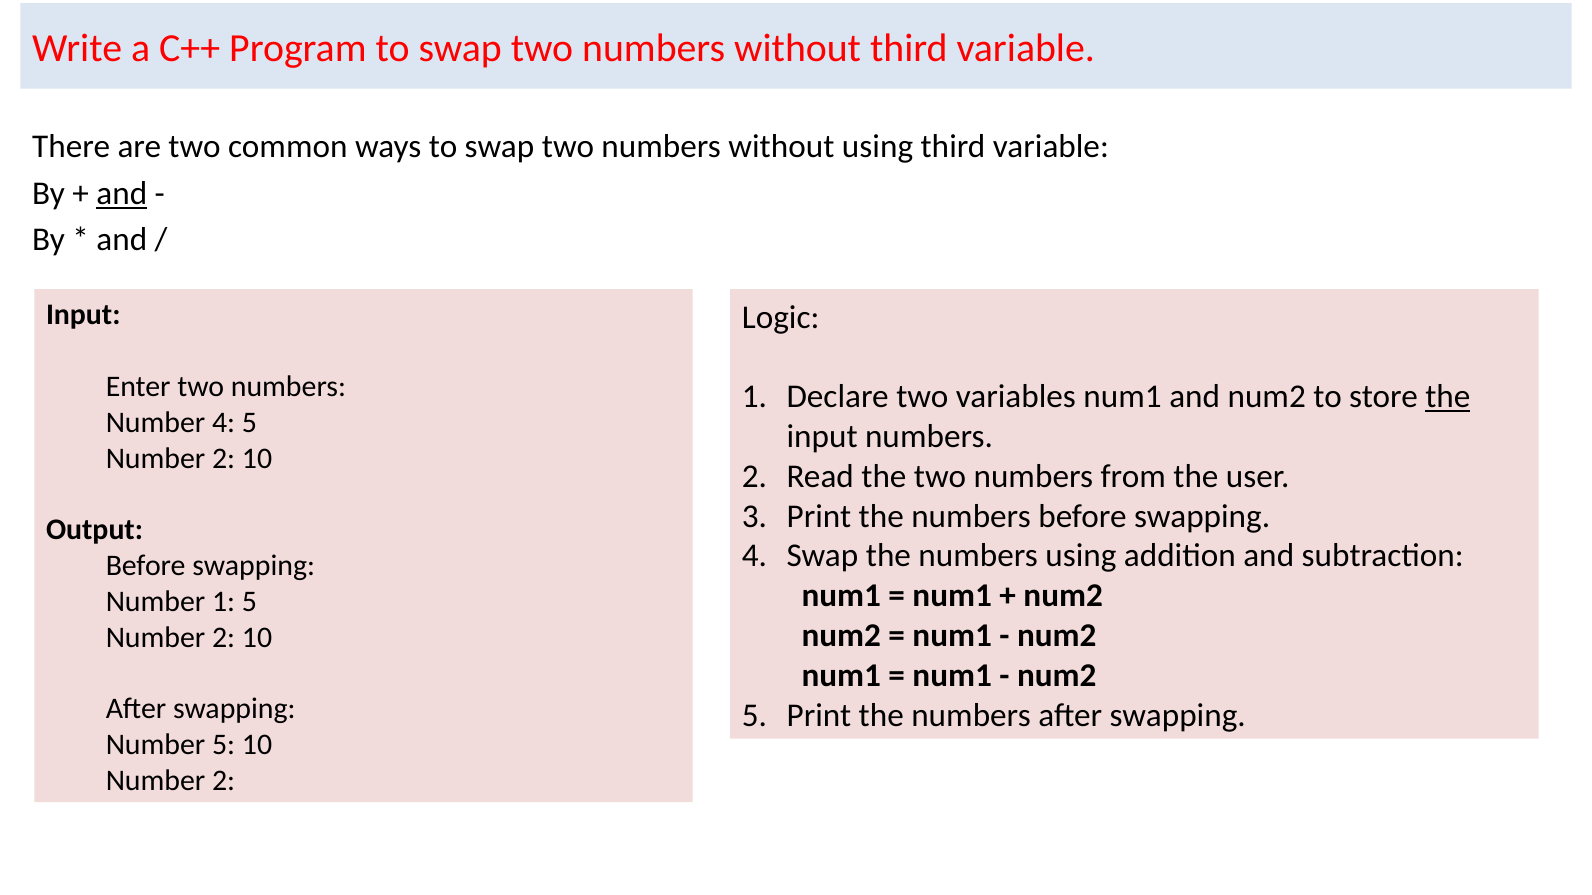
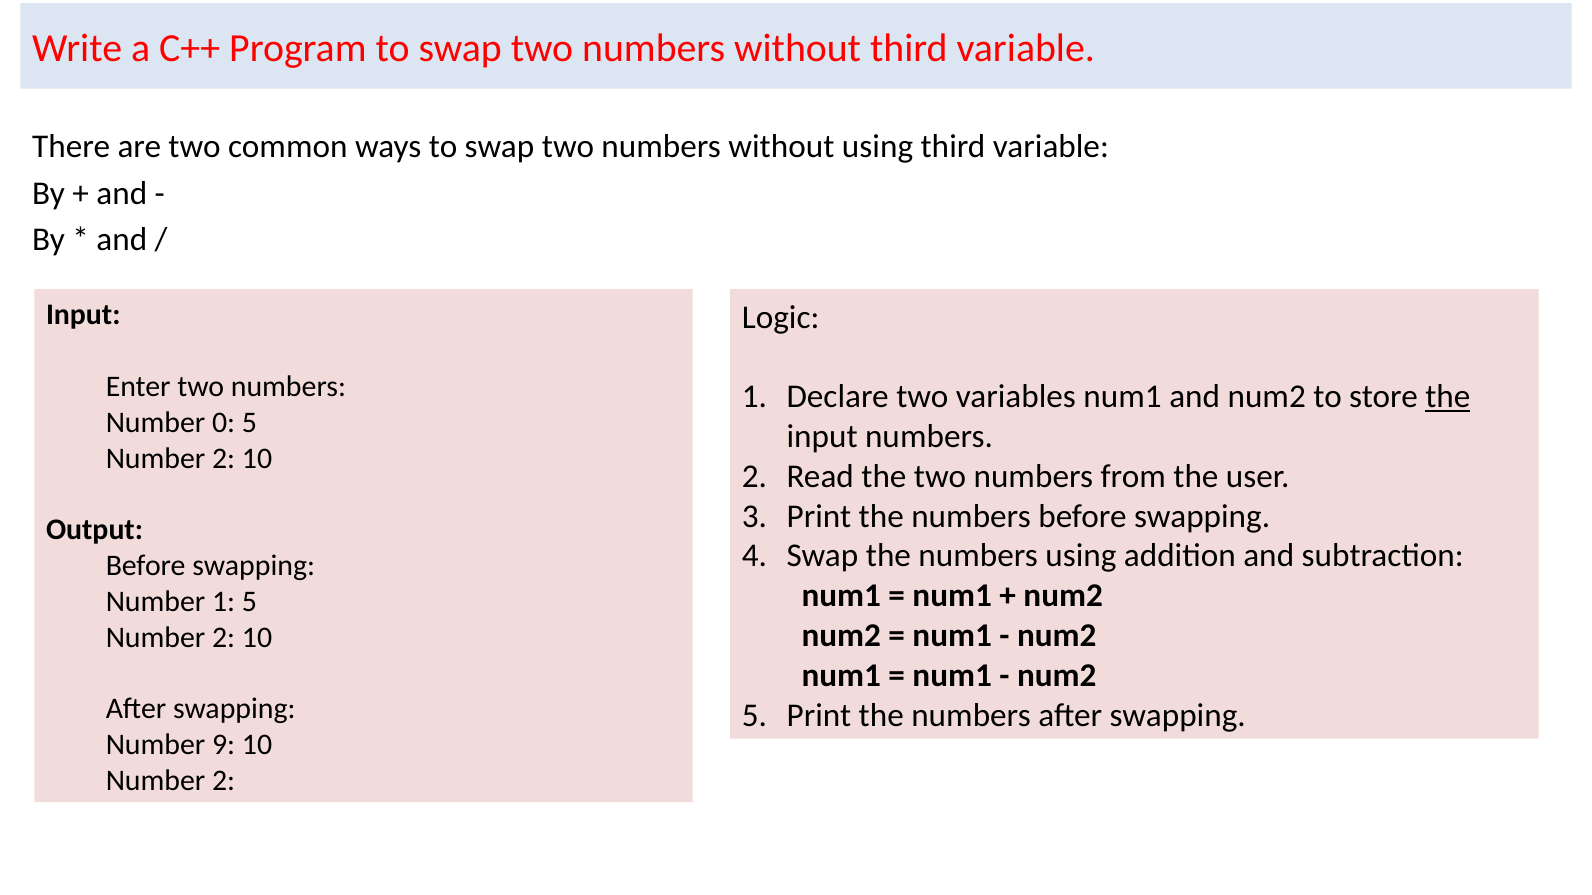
and underline: present -> none (122, 193)
Number 4: 4 -> 0 (224, 423)
Number 5: 5 -> 9 (224, 745)
